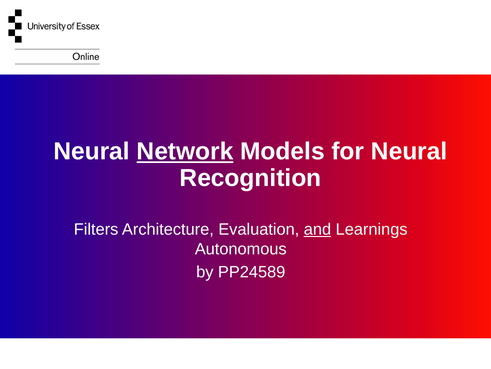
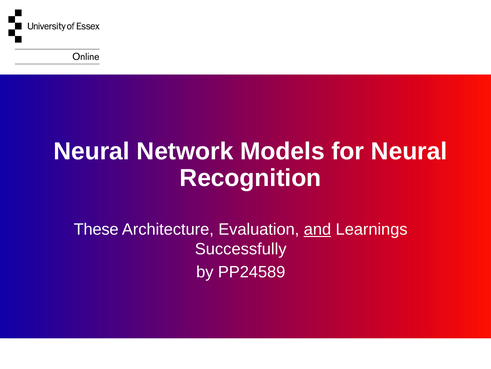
Network underline: present -> none (185, 151)
Filters: Filters -> These (96, 229)
Autonomous: Autonomous -> Successfully (241, 249)
